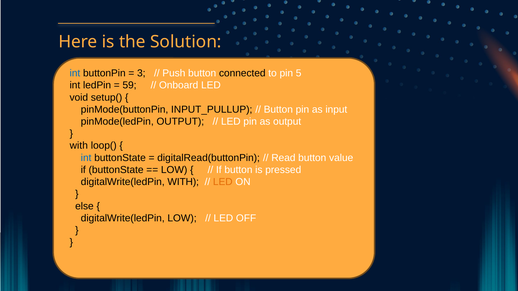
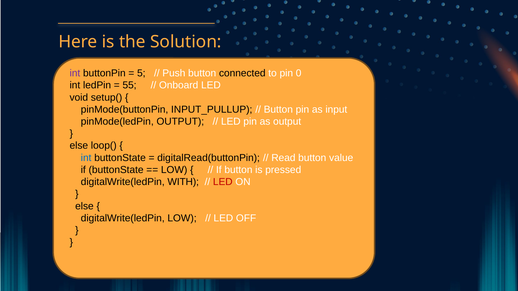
int colour: blue -> purple (75, 73)
3: 3 -> 5 (141, 73)
5: 5 -> 0 (299, 73)
59: 59 -> 55 (130, 85)
with: with -> else (79, 146)
LED colour: orange -> red (223, 182)
